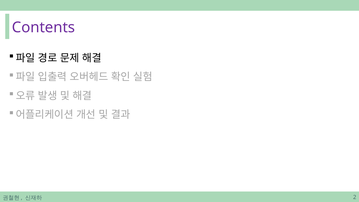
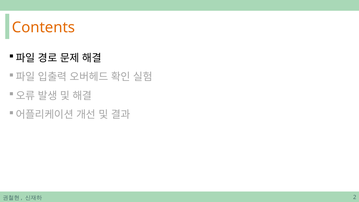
Contents colour: purple -> orange (43, 27)
